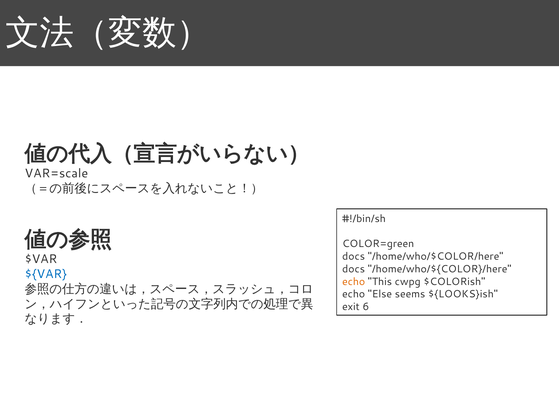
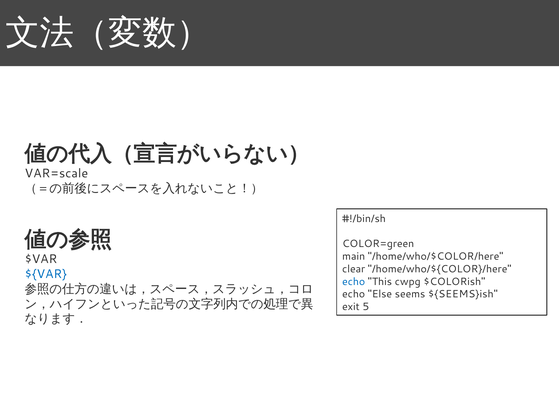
docs: docs -> main (354, 256)
docs: docs -> clear (354, 269)
echo colour: orange -> blue (354, 281)
${LOOKS}ish: ${LOOKS}ish -> ${SEEMS}ish (463, 294)
6: 6 -> 5 (366, 306)
